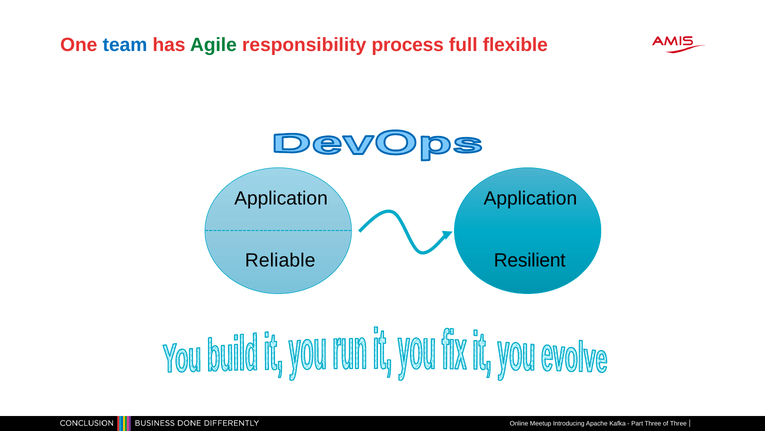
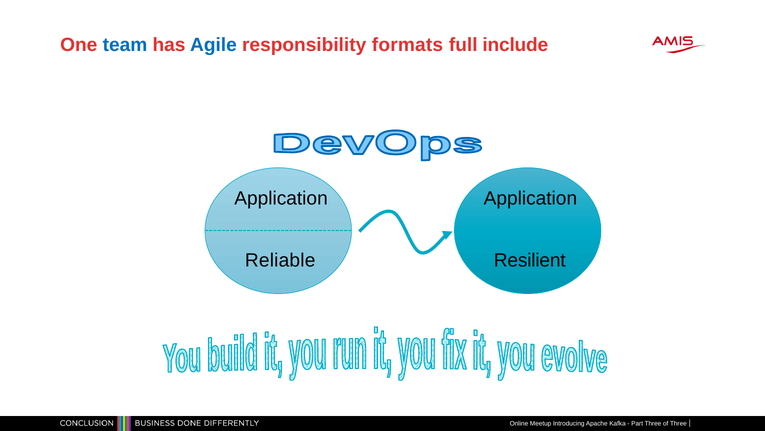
Agile colour: green -> blue (213, 45)
process: process -> formats (407, 45)
flexible: flexible -> include (515, 45)
